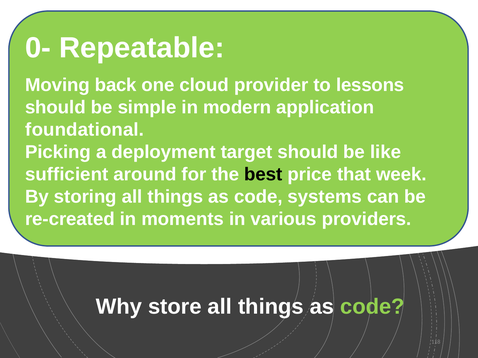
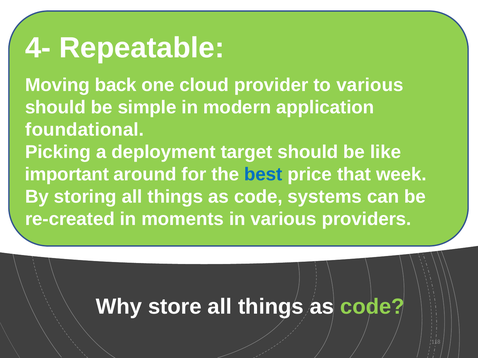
0-: 0- -> 4- (38, 48)
to lessons: lessons -> various (370, 85)
sufficient: sufficient -> important (67, 175)
best colour: black -> blue (263, 175)
